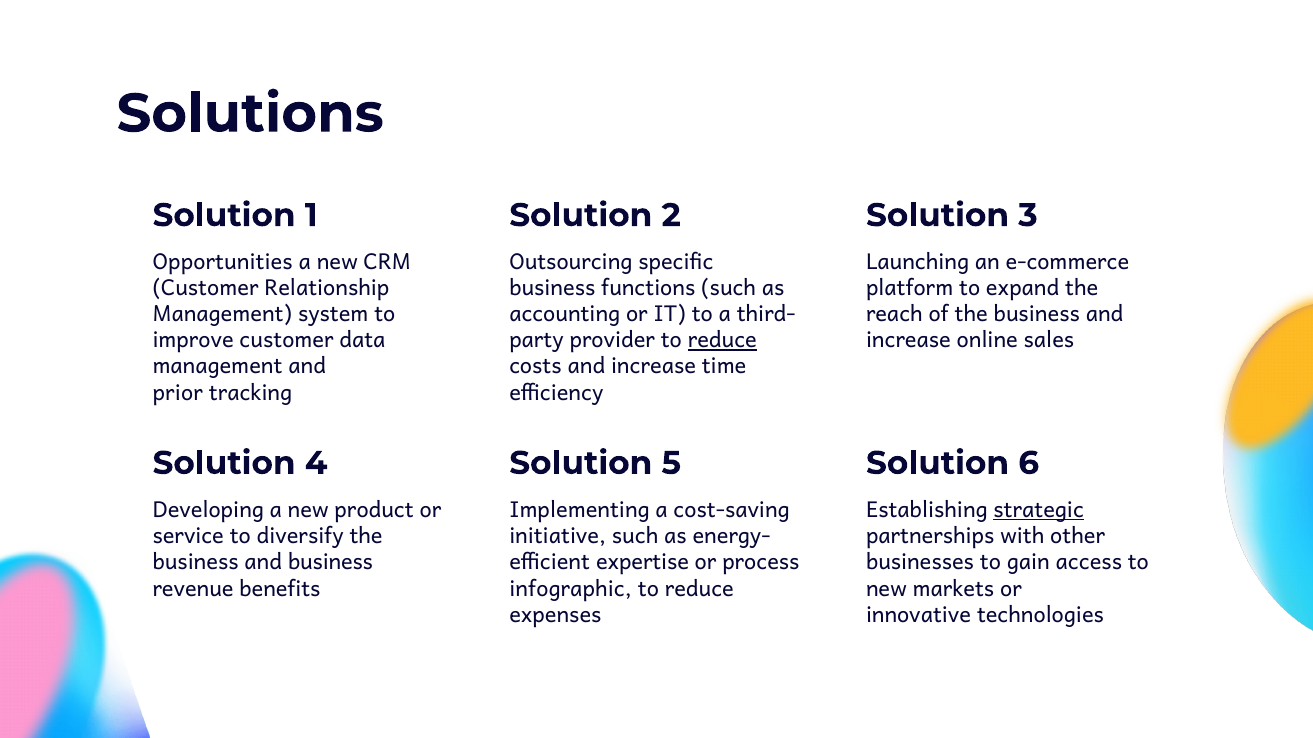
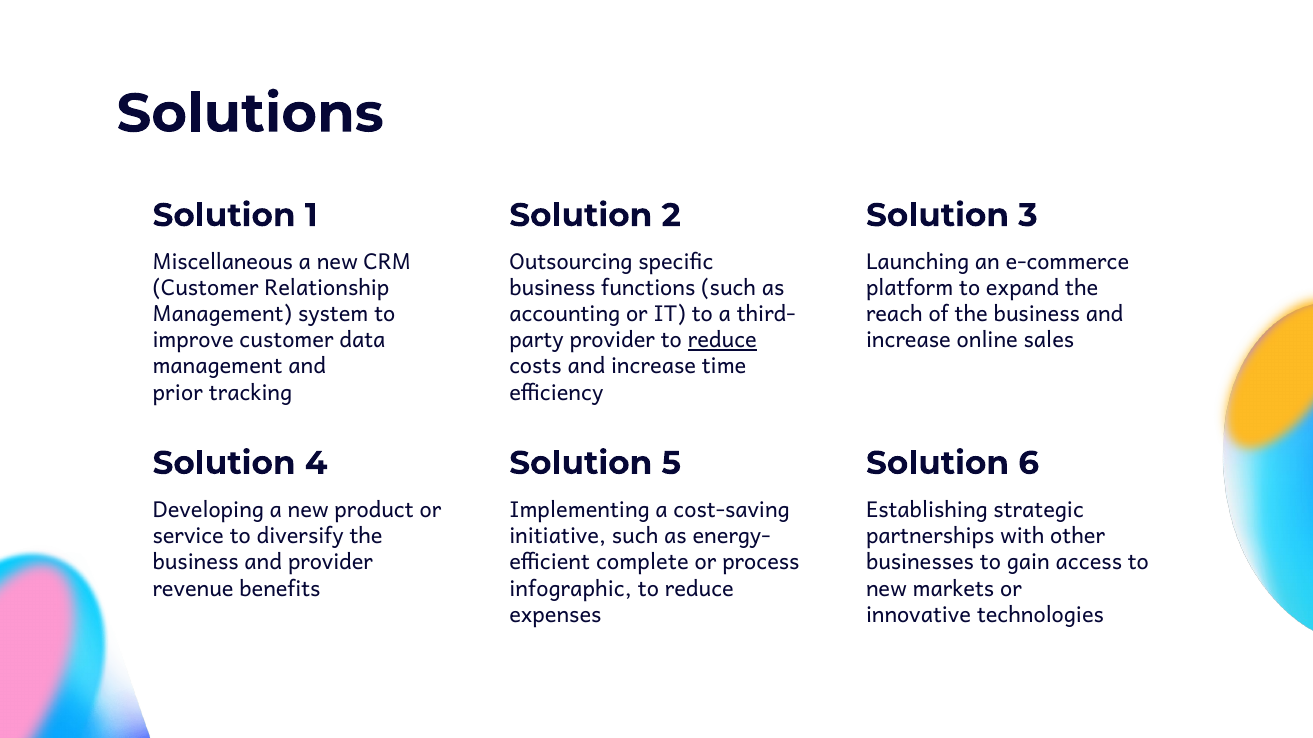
Opportunities: Opportunities -> Miscellaneous (223, 262)
strategic underline: present -> none (1039, 510)
and business: business -> provider (330, 563)
expertise: expertise -> complete (642, 563)
